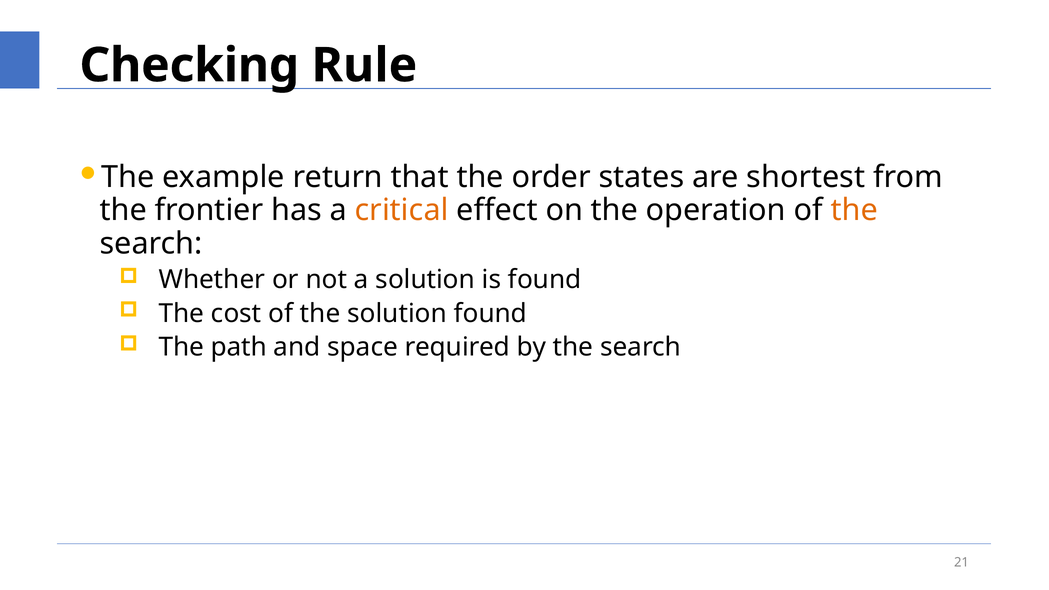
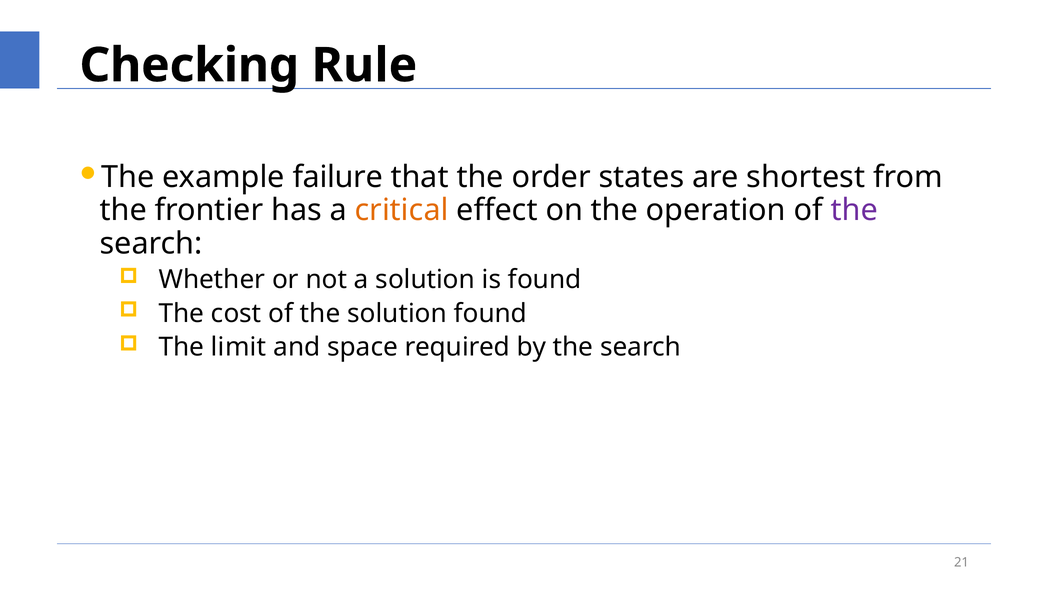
return: return -> failure (338, 177)
the colour: orange -> purple (854, 210)
path: path -> limit (239, 347)
